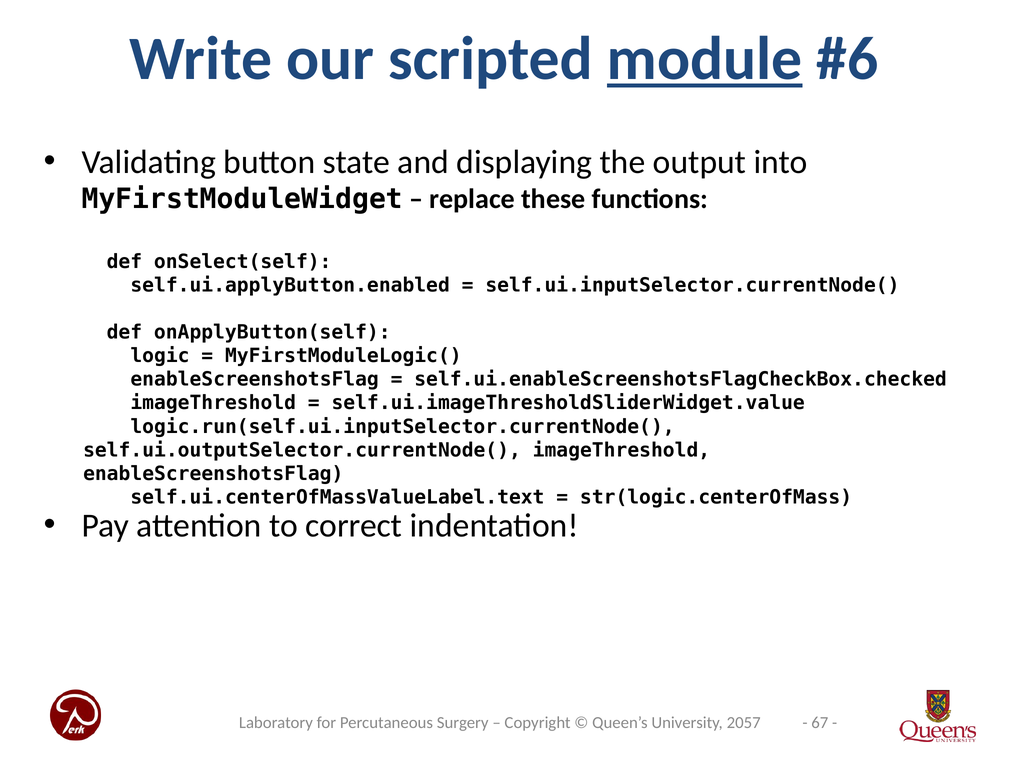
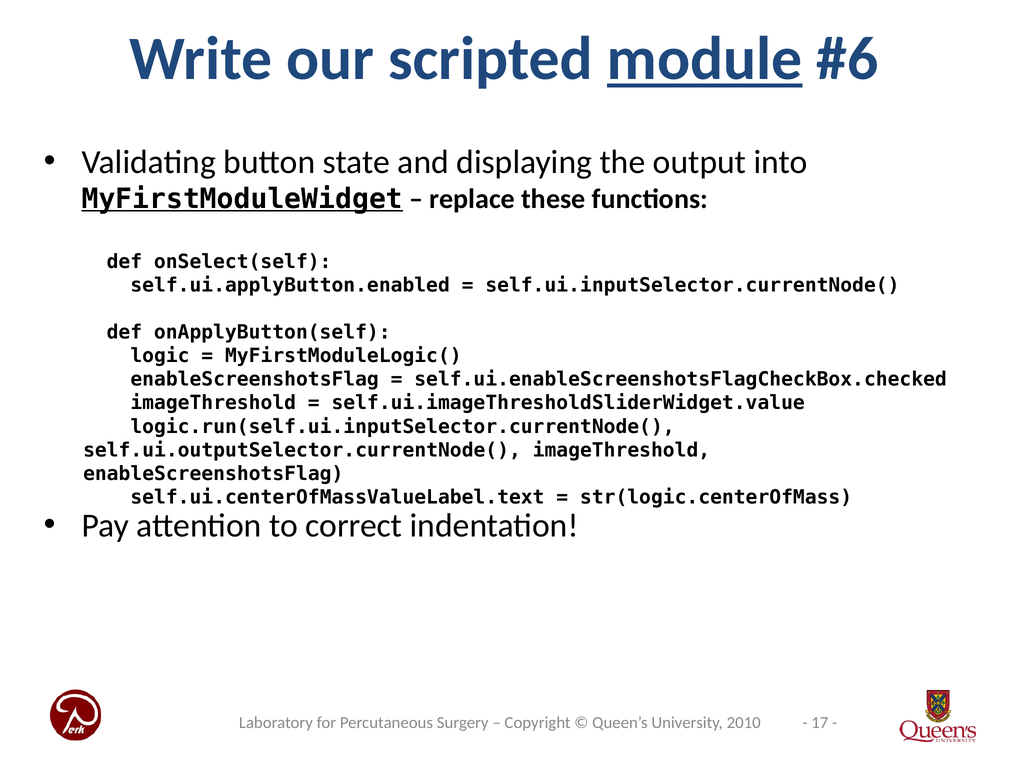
MyFirstModuleWidget underline: none -> present (242, 199)
67: 67 -> 17 (820, 723)
2057: 2057 -> 2010 (744, 723)
